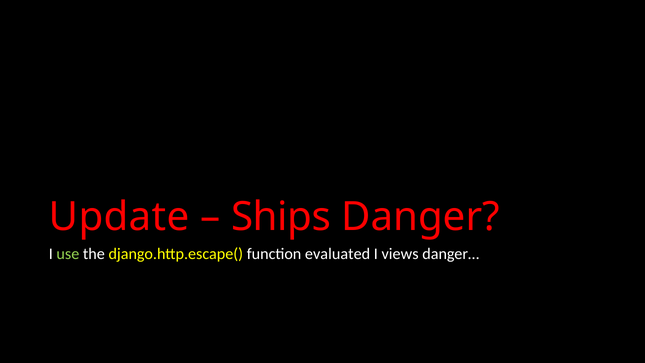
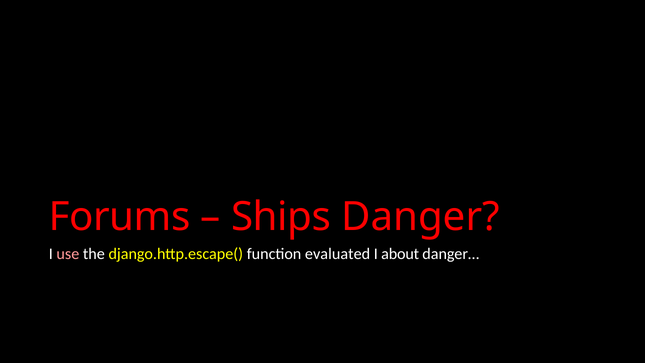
Update: Update -> Forums (120, 217)
use colour: light green -> pink (68, 254)
views: views -> about (400, 254)
